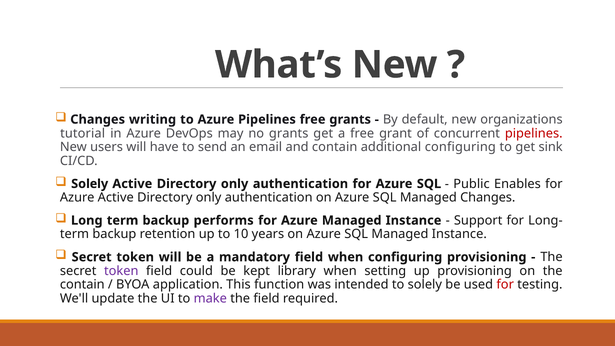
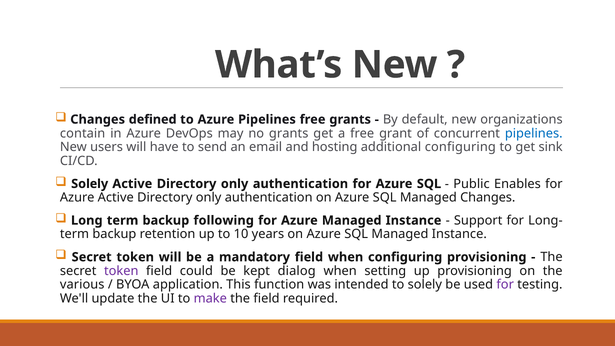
writing: writing -> defined (153, 119)
tutorial: tutorial -> contain (83, 133)
pipelines colour: red -> blue (534, 133)
and contain: contain -> hosting (335, 147)
performs: performs -> following (224, 220)
library: library -> dialog (297, 271)
contain: contain -> various (82, 285)
for colour: red -> purple (505, 285)
